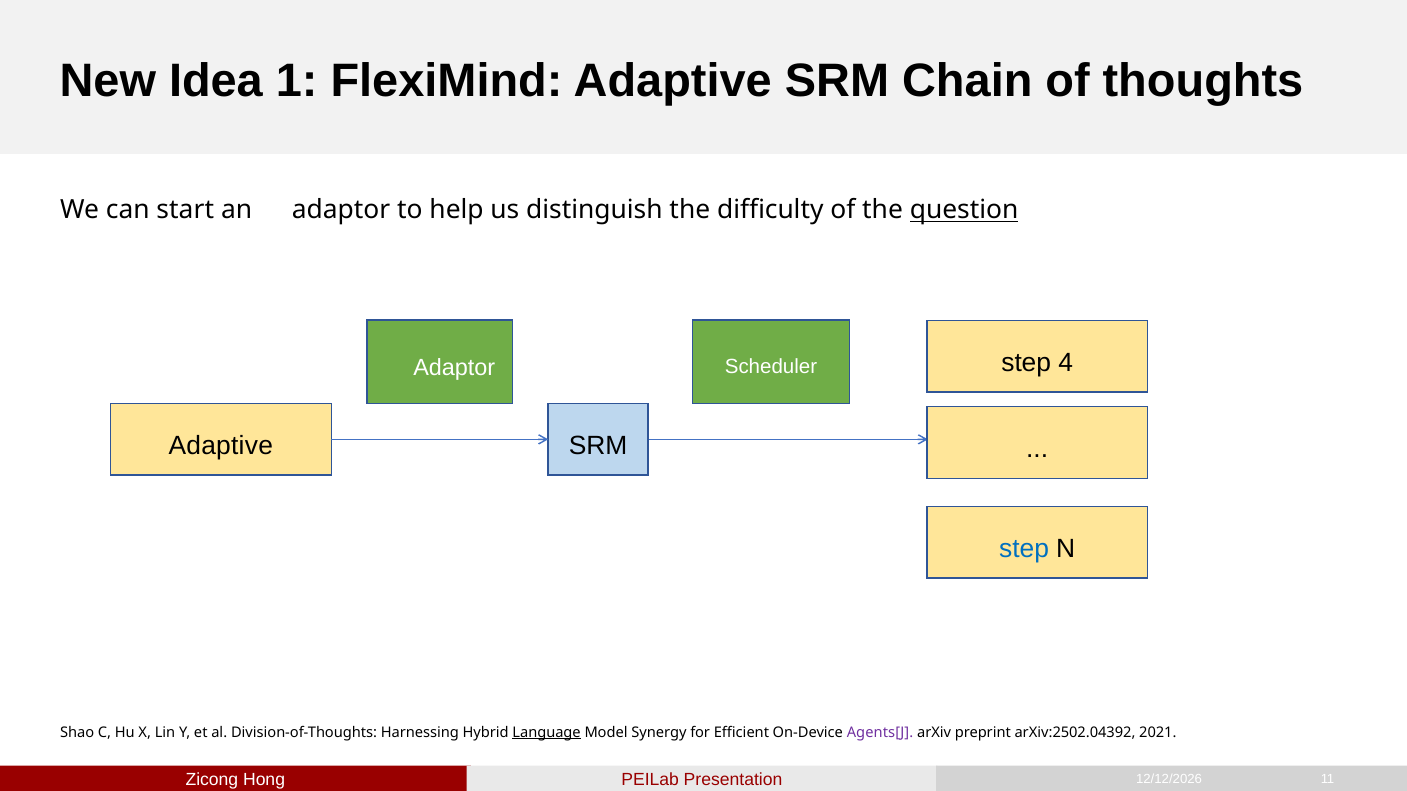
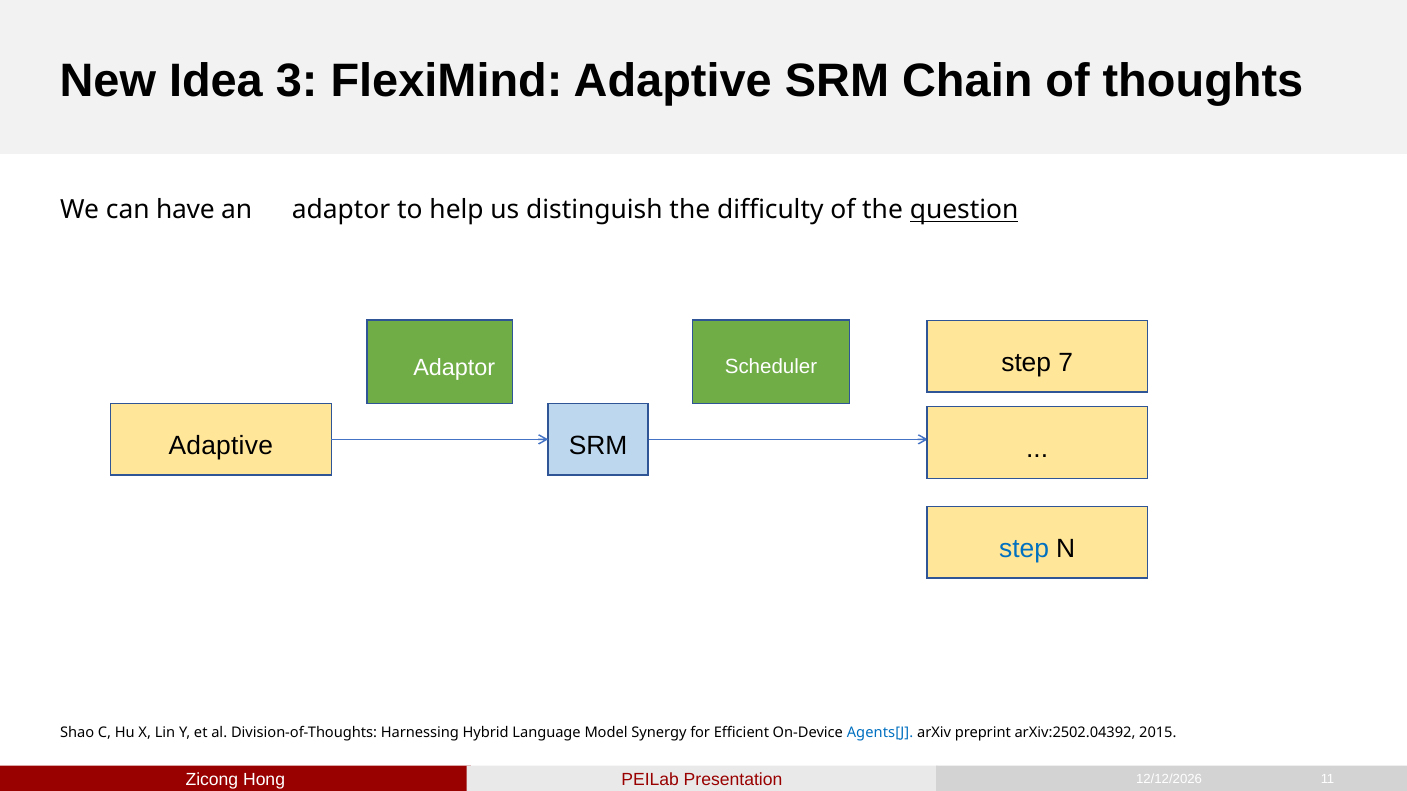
1: 1 -> 3 (297, 81)
start: start -> have (185, 210)
4: 4 -> 7 (1066, 363)
Language underline: present -> none (547, 733)
Agents[J colour: purple -> blue (880, 733)
2021: 2021 -> 2015 (1158, 733)
